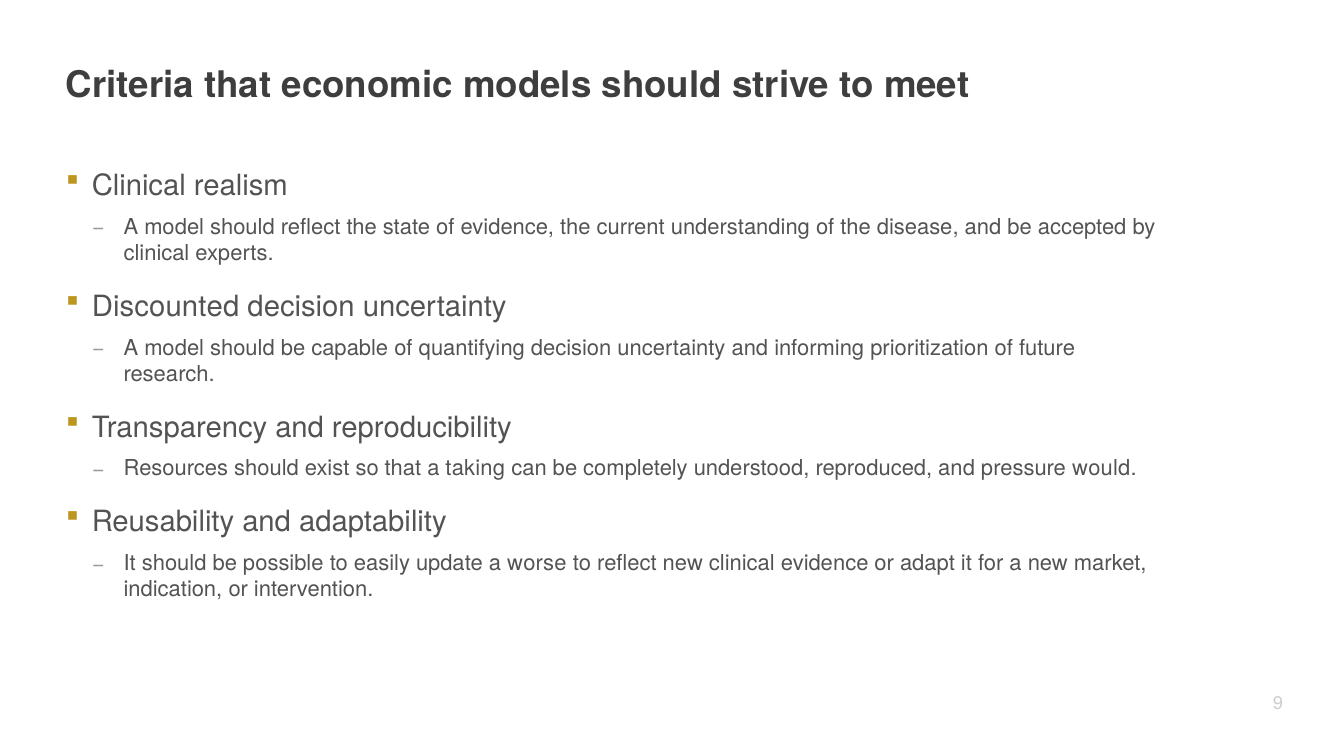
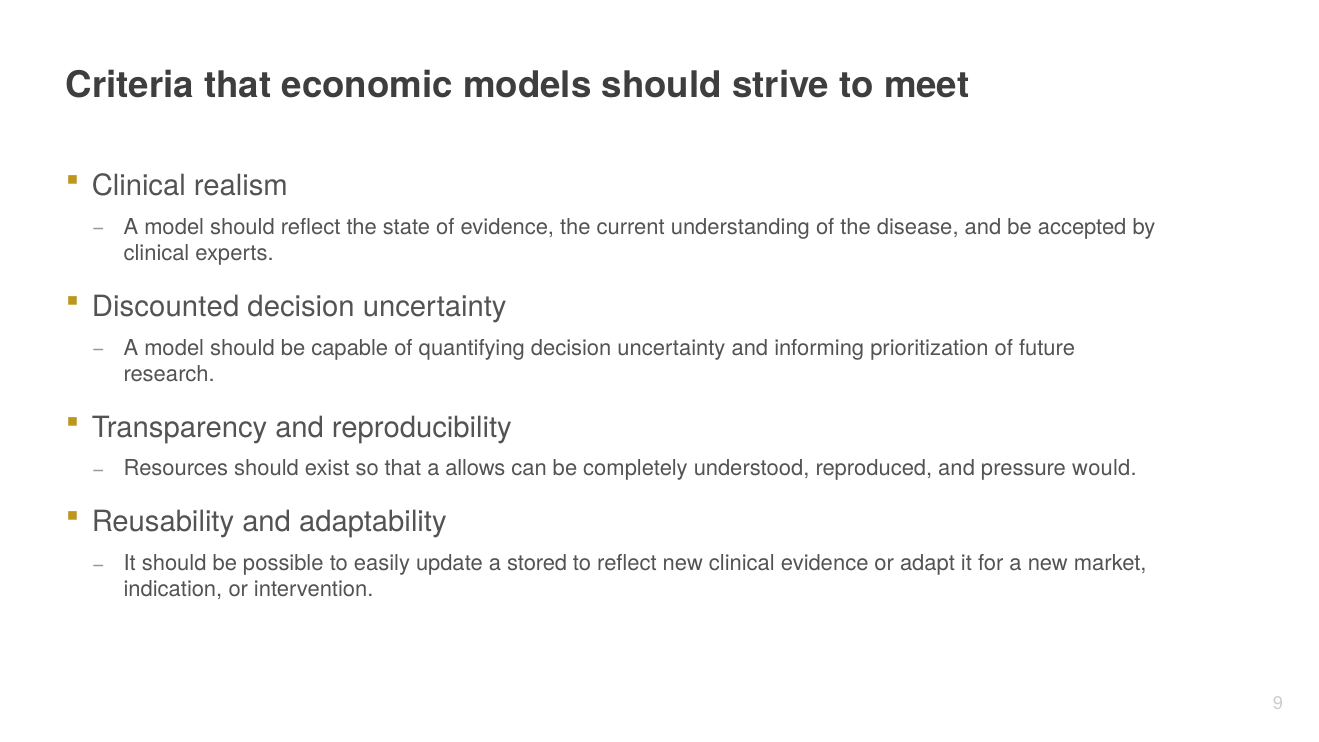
taking: taking -> allows (475, 469)
worse: worse -> stored (537, 563)
